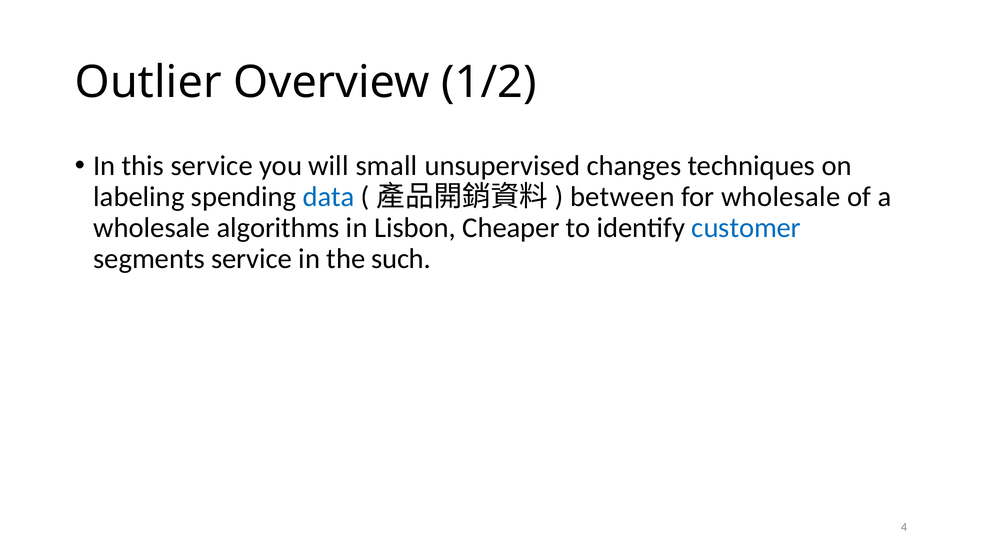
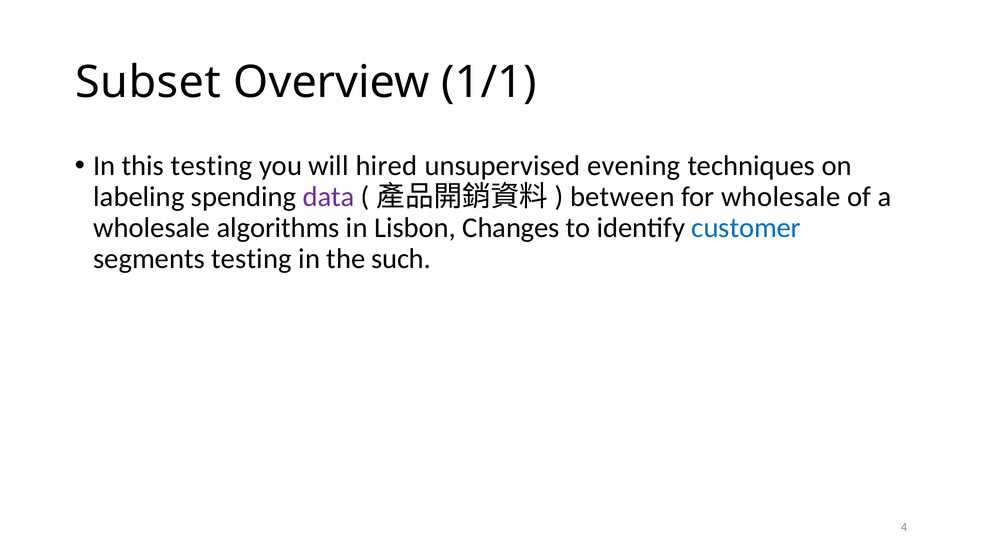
Outlier: Outlier -> Subset (148, 82)
1/2: 1/2 -> 1/1 (489, 82)
this service: service -> testing (212, 166)
small: small -> hired (387, 166)
changes: changes -> evening (634, 166)
data colour: blue -> purple (329, 197)
Cheaper: Cheaper -> Changes (511, 228)
segments service: service -> testing (251, 259)
